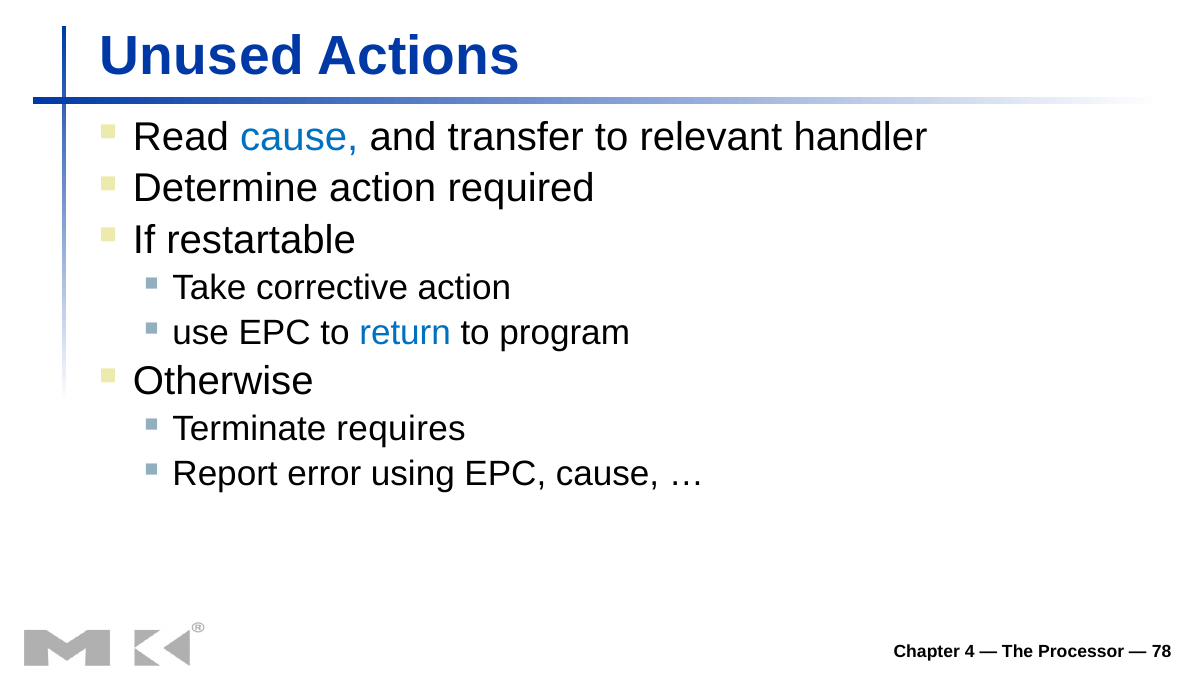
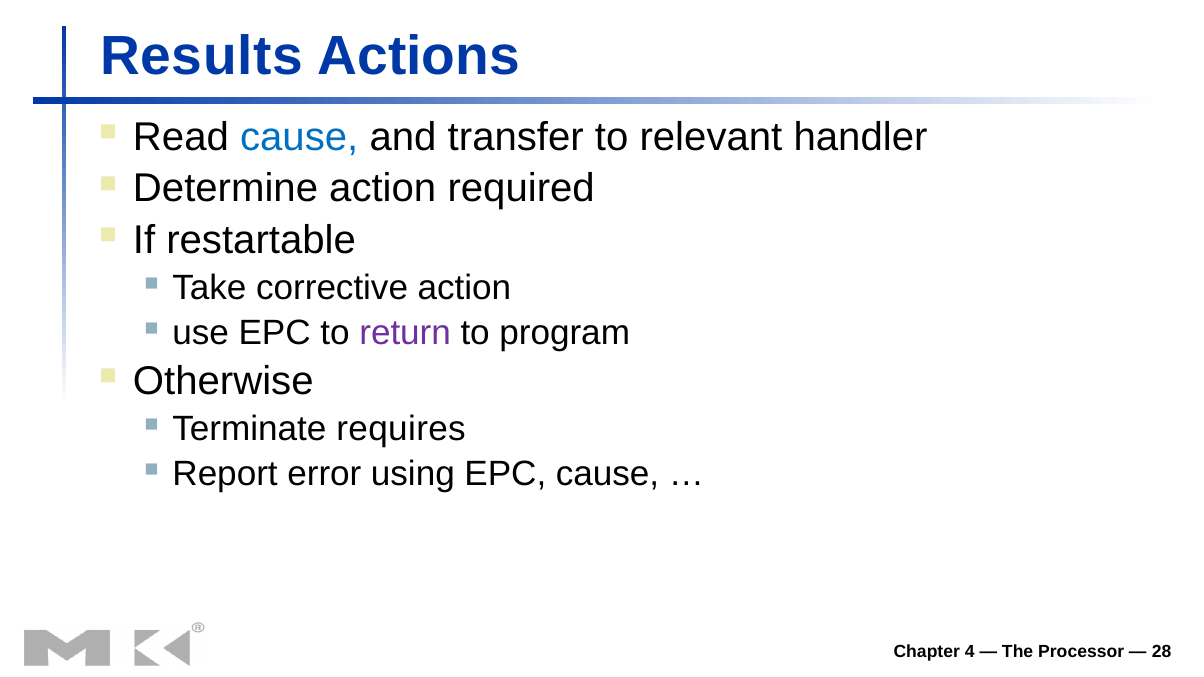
Unused: Unused -> Results (201, 56)
return colour: blue -> purple (405, 333)
78: 78 -> 28 (1162, 652)
